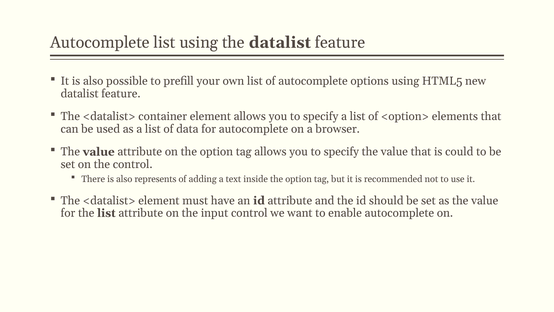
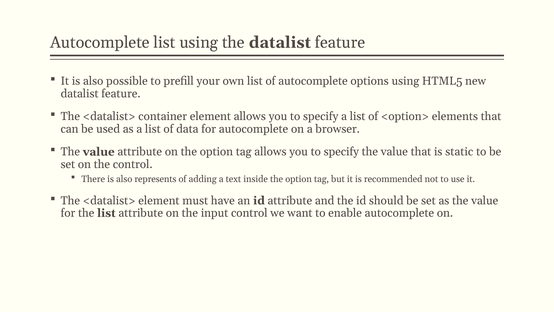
could: could -> static (459, 152)
